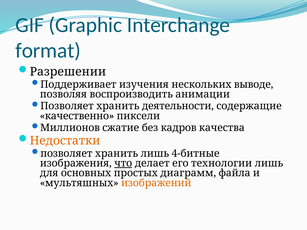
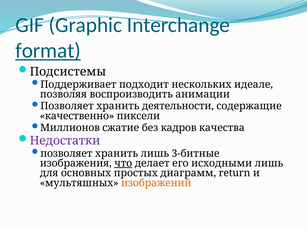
format underline: none -> present (48, 51)
Разрешении: Разрешении -> Подсистемы (68, 72)
изучения: изучения -> подходит (144, 84)
выводе: выводе -> идеале (254, 84)
Недостатки colour: orange -> purple (65, 141)
4-битные: 4-битные -> 3-битные (196, 154)
технологии: технологии -> исходными (222, 163)
файла: файла -> return (235, 173)
